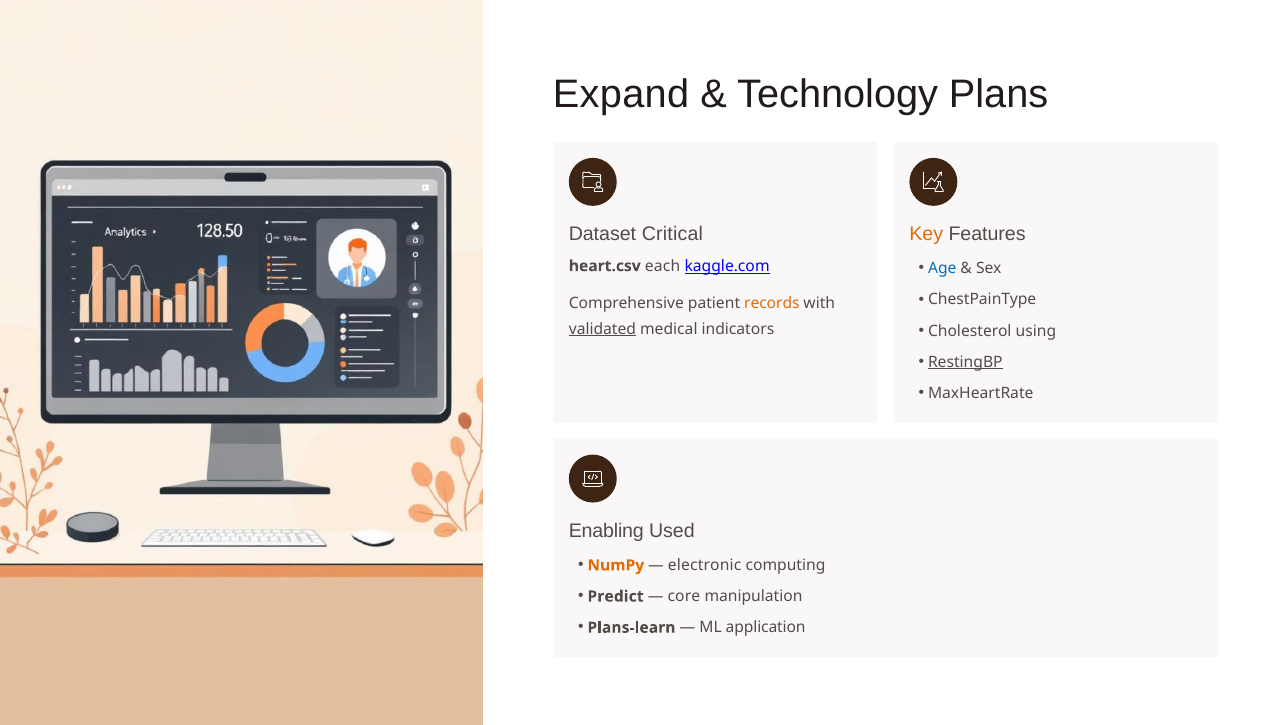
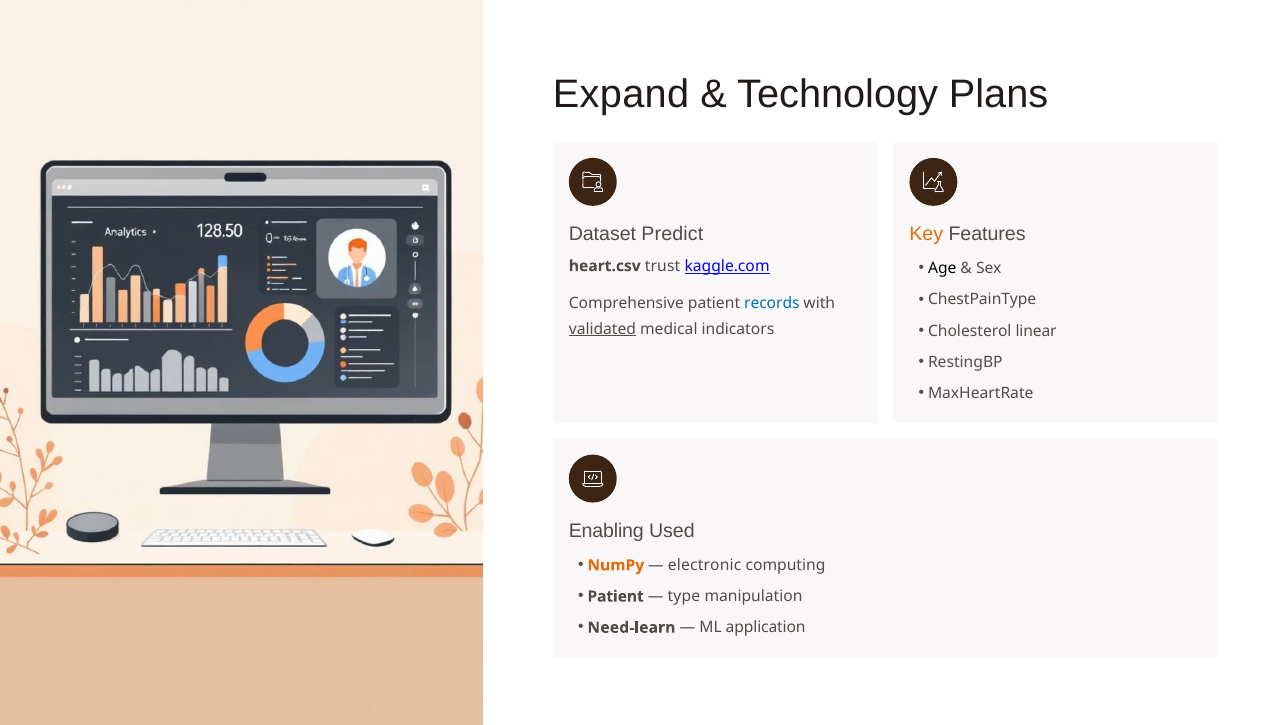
Critical: Critical -> Predict (672, 234)
Age colour: blue -> black (942, 268)
each: each -> trust (663, 266)
records colour: orange -> blue (772, 304)
using: using -> linear (1036, 331)
RestingBP underline: present -> none (965, 362)
Predict: Predict -> Patient (616, 596)
core: core -> type (684, 596)
Plans-learn: Plans-learn -> Need-learn (631, 627)
